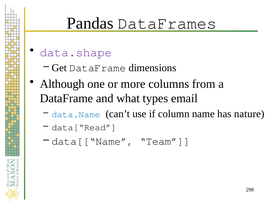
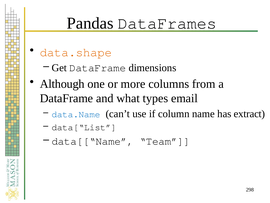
data.shape colour: purple -> orange (76, 52)
nature: nature -> extract (249, 114)
data[“Read: data[“Read -> data[“List (84, 127)
